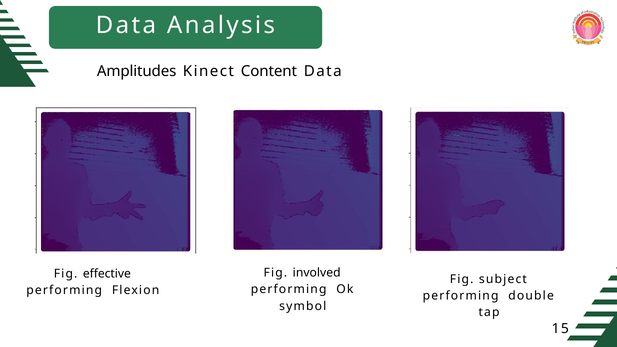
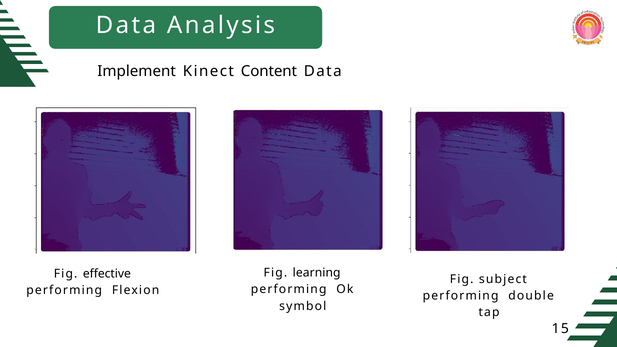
Amplitudes: Amplitudes -> Implement (137, 71)
involved: involved -> learning (317, 273)
